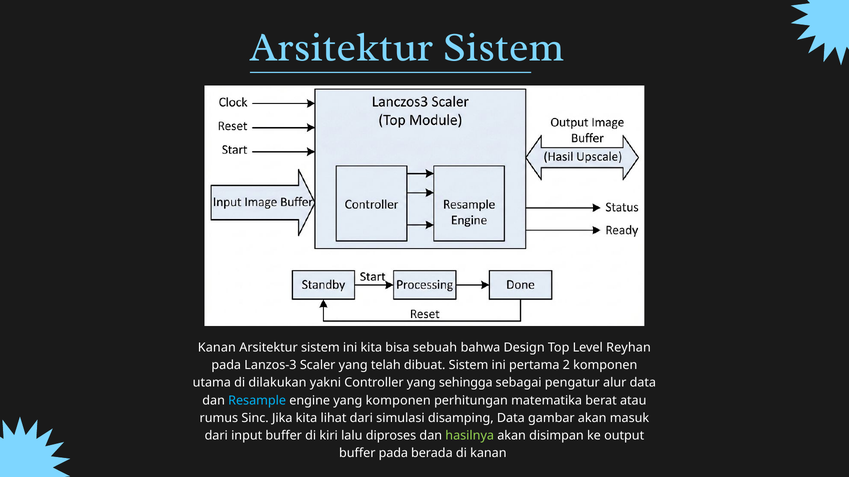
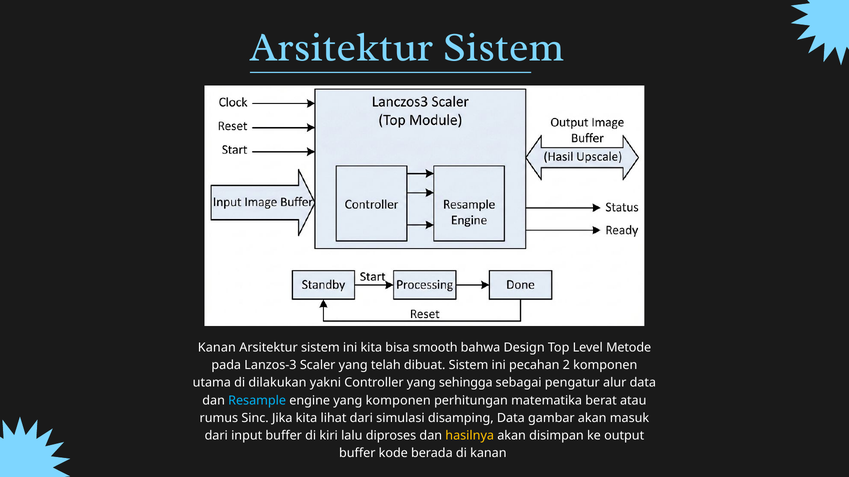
sebuah: sebuah -> smooth (435, 348)
Reyhan: Reyhan -> Metode (629, 348)
pertama: pertama -> pecahan (534, 366)
hasilnya colour: light green -> yellow (470, 436)
buffer pada: pada -> kode (393, 454)
